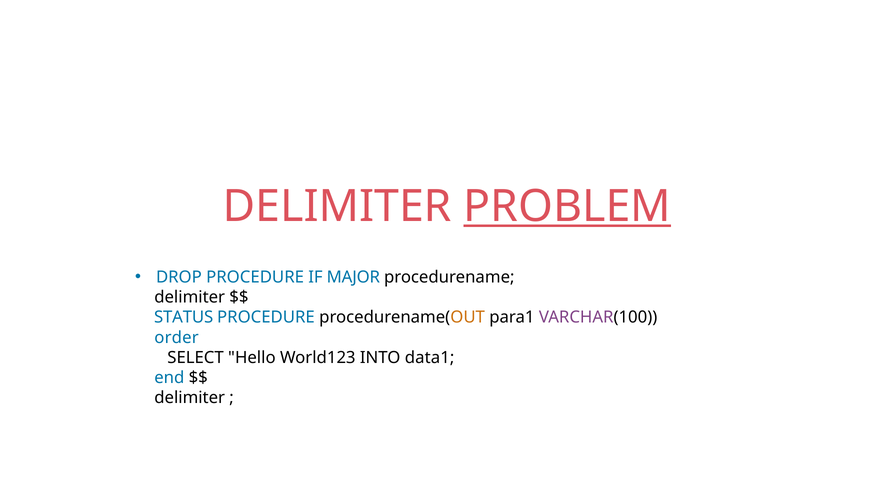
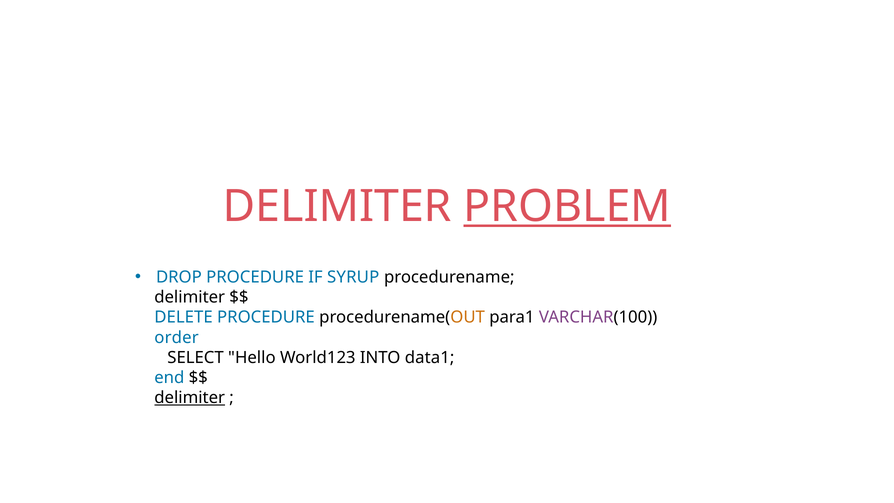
MAJOR: MAJOR -> SYRUP (353, 277)
STATUS: STATUS -> DELETE (184, 317)
delimiter underline: none -> present (190, 398)
